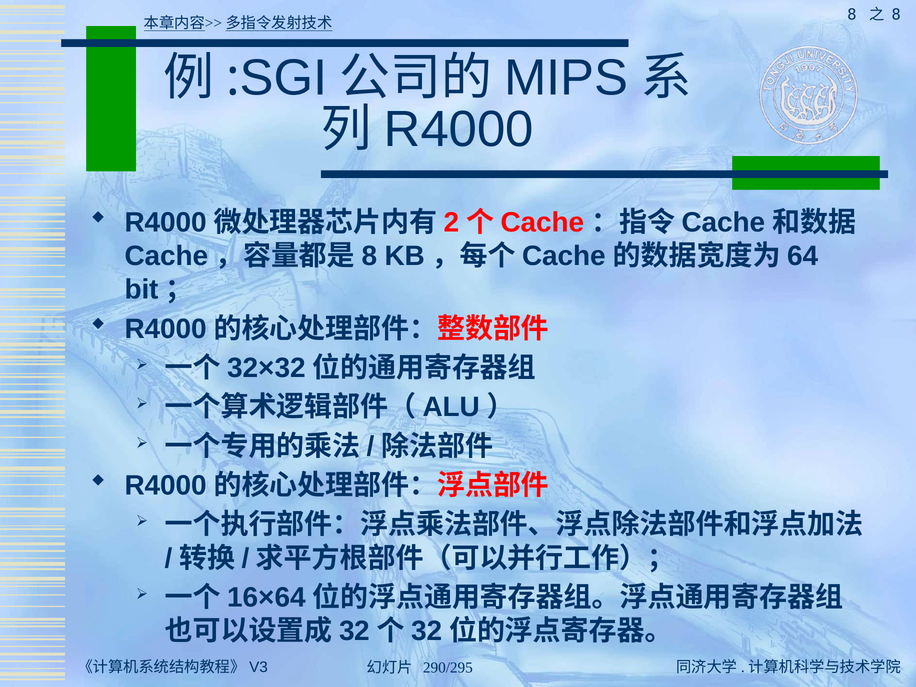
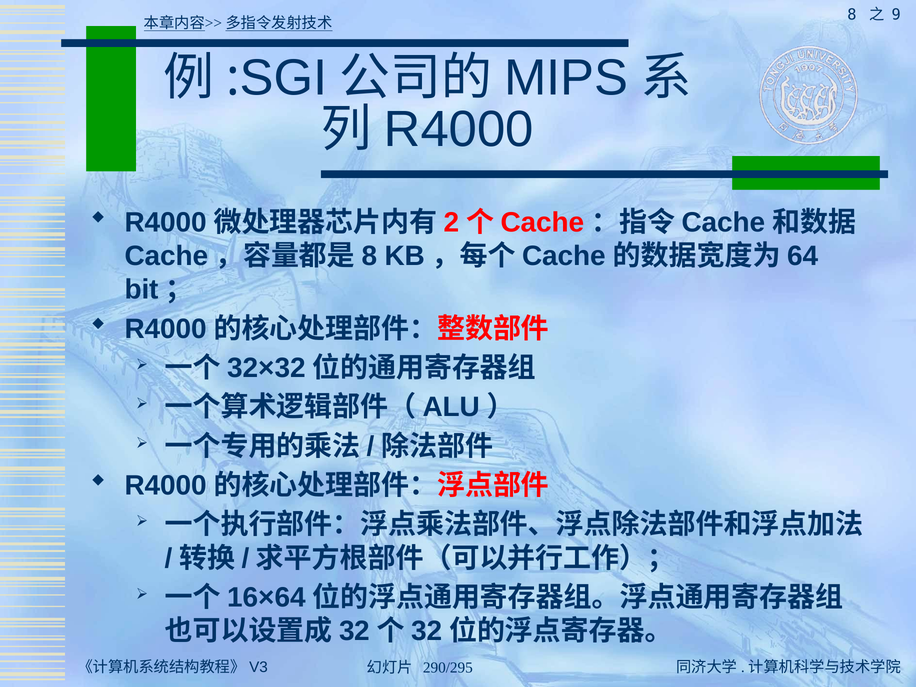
8: 8 -> 9 (896, 15)
